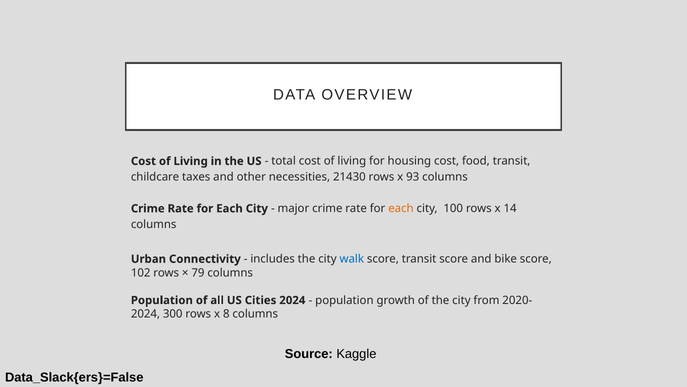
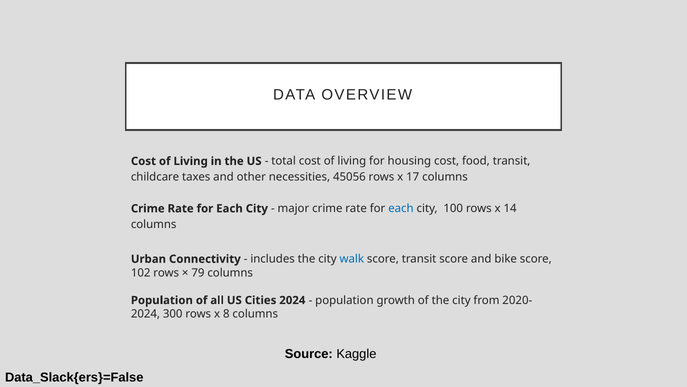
21430: 21430 -> 45056 (349, 177)
93: 93 -> 17 (413, 177)
each colour: orange -> blue (401, 208)
